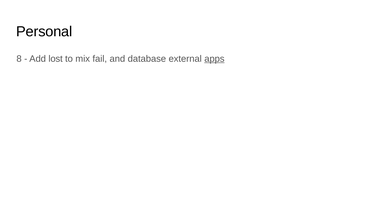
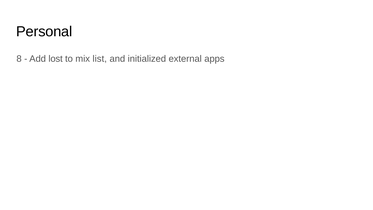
fail: fail -> list (100, 59)
database: database -> initialized (147, 59)
apps underline: present -> none (214, 59)
